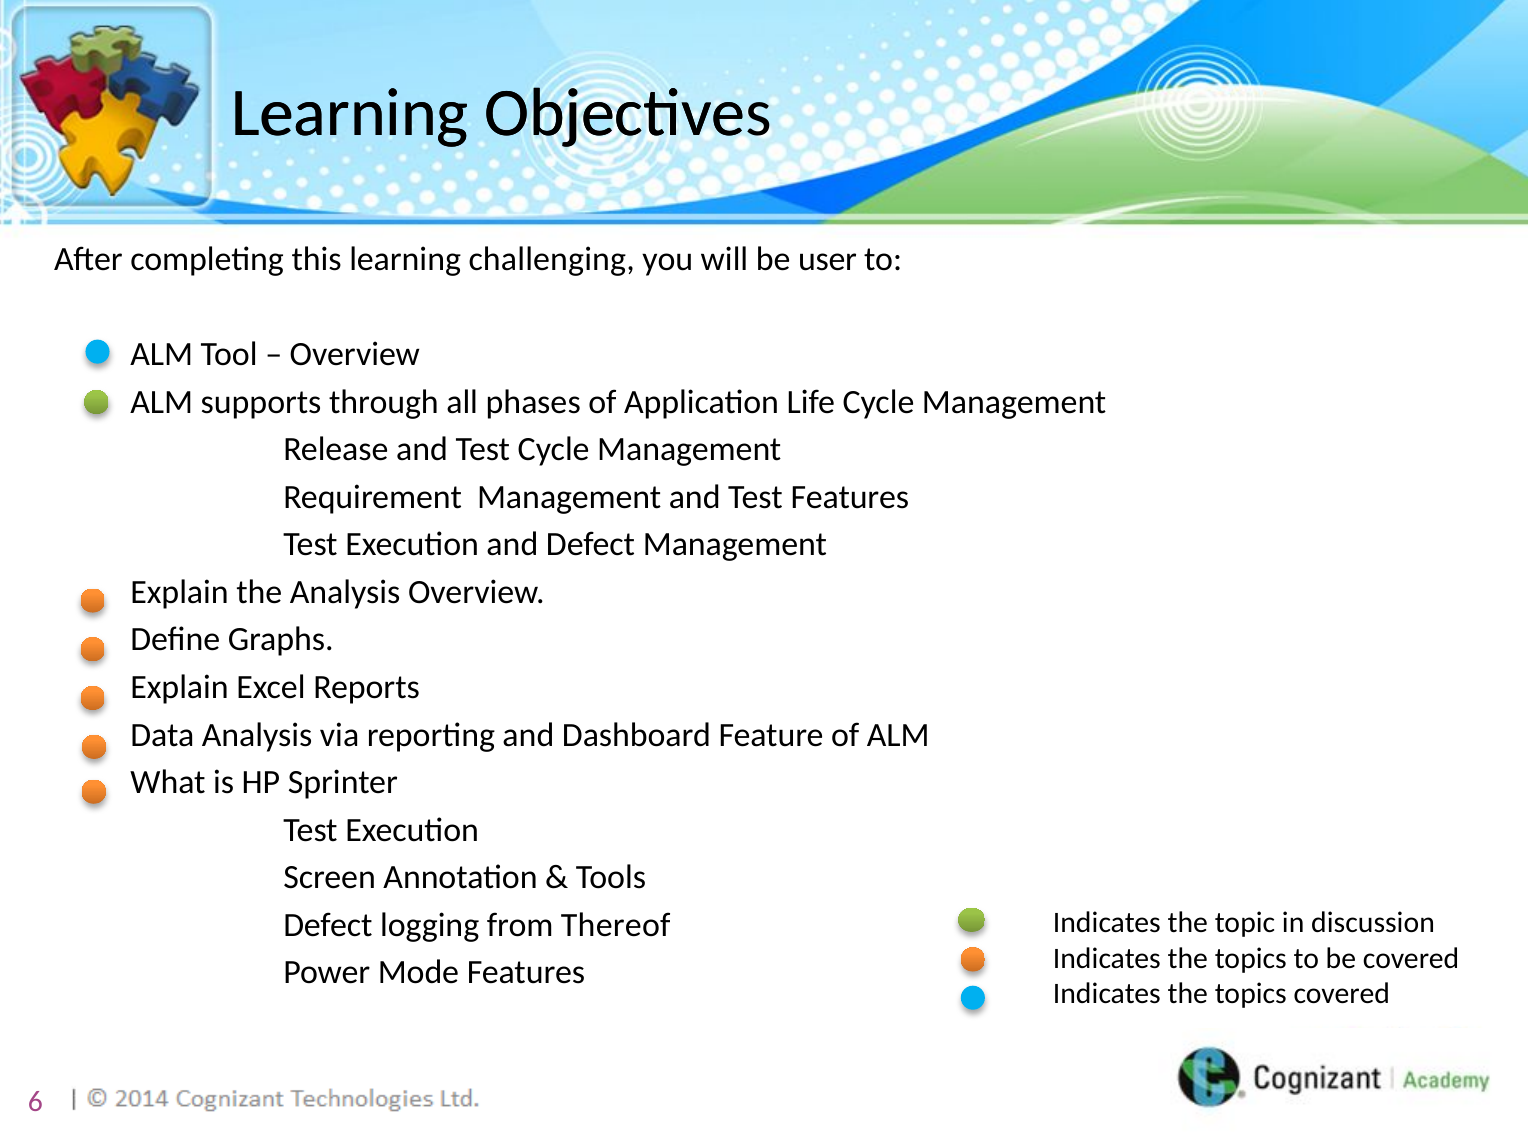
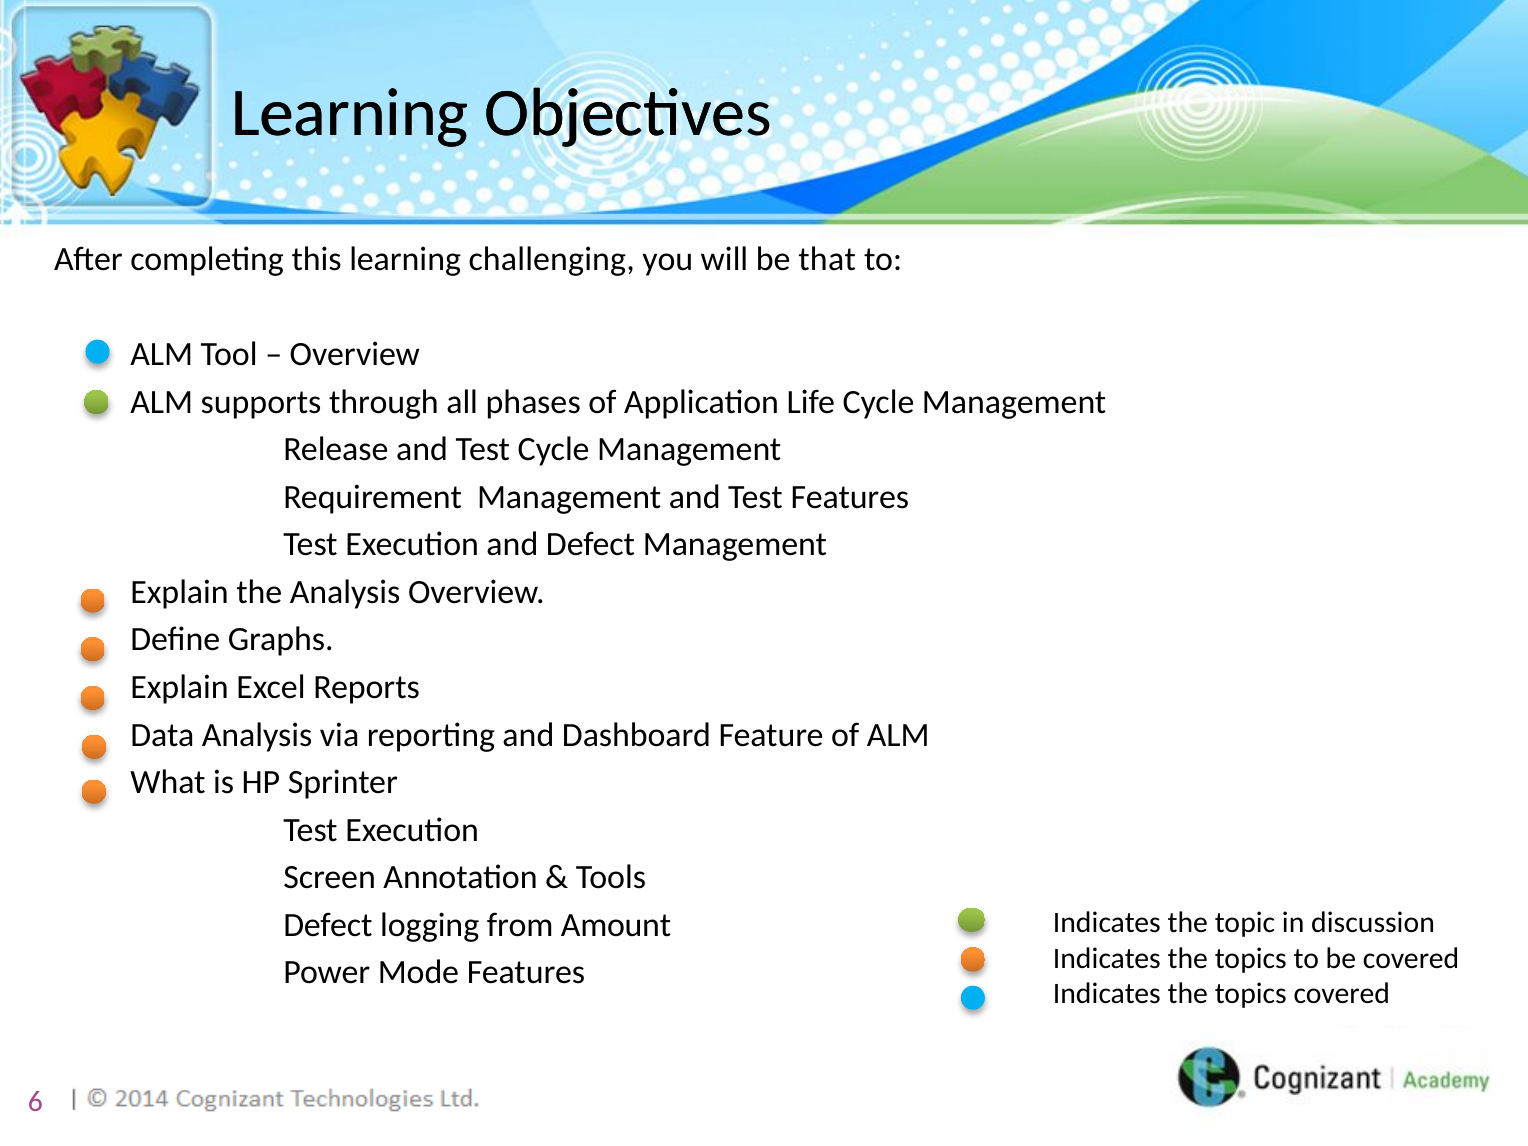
user: user -> that (827, 260)
Thereof: Thereof -> Amount (616, 925)
